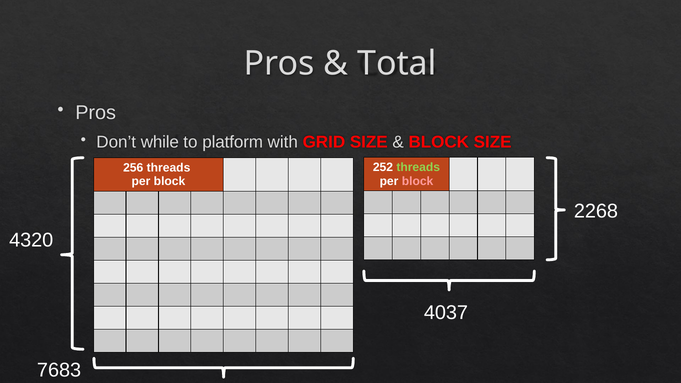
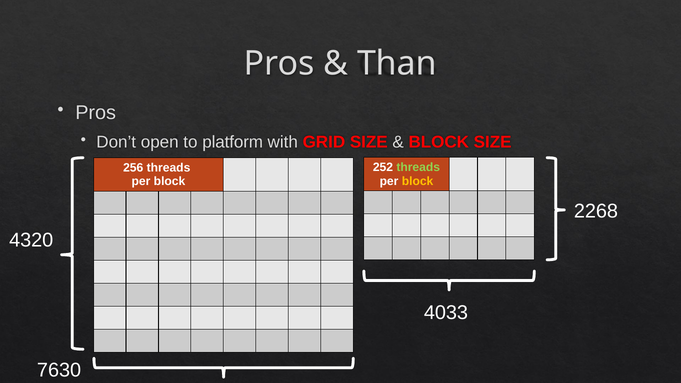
Total: Total -> Than (397, 64)
while: while -> open (160, 142)
block colour: pink -> yellow (418, 181)
4037: 4037 -> 4033 (446, 313)
7683: 7683 -> 7630 (59, 371)
